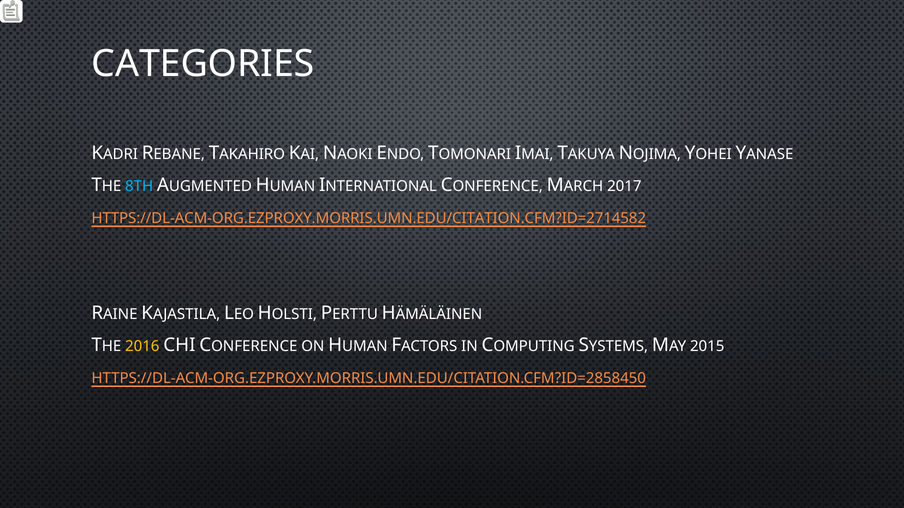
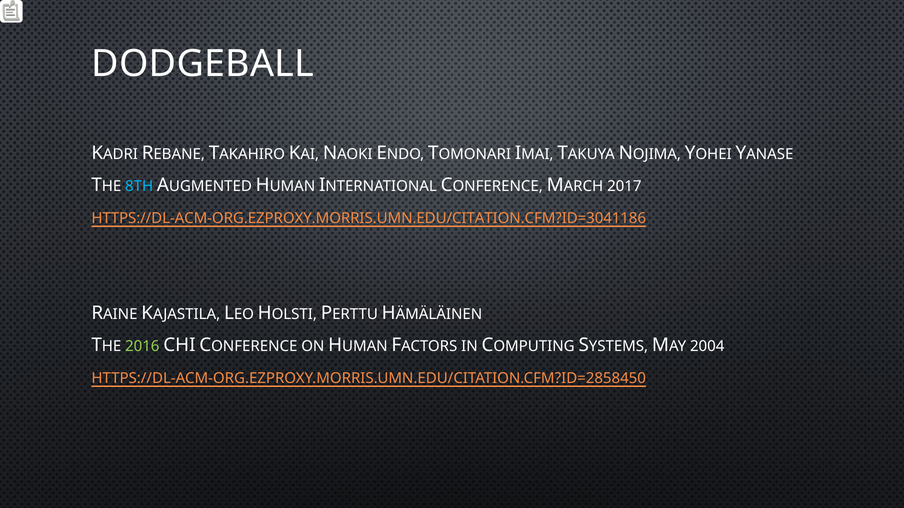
CATEGORIES: CATEGORIES -> DODGEBALL (203, 64)
HTTPS://DL-ACM-ORG.EZPROXY.MORRIS.UMN.EDU/CITATION.CFM?ID=2714582: HTTPS://DL-ACM-ORG.EZPROXY.MORRIS.UMN.EDU/CITATION.CFM?ID=2714582 -> HTTPS://DL-ACM-ORG.EZPROXY.MORRIS.UMN.EDU/CITATION.CFM?ID=3041186 (369, 219)
2016 colour: yellow -> light green (142, 347)
2015: 2015 -> 2004 (707, 347)
